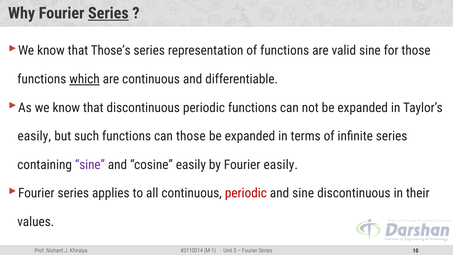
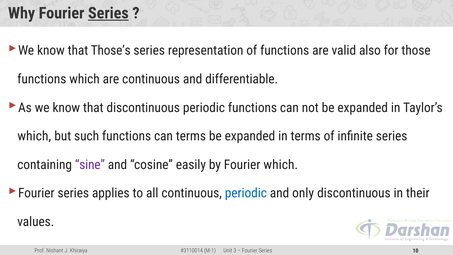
valid sine: sine -> also (370, 51)
which underline: present -> none (84, 79)
easily: easily -> which (34, 136)
can those: those -> terms (191, 136)
Fourier easily: easily -> which (281, 165)
periodic colour: red -> blue (246, 193)
and sine: sine -> only (303, 193)
